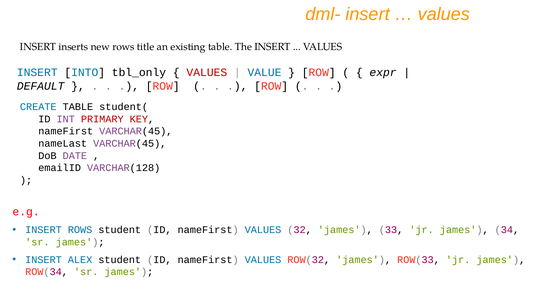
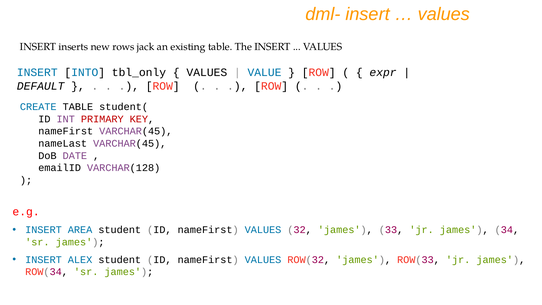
title: title -> jack (146, 47)
VALUES colour: red -> black (207, 72)
INSERT ROWS: ROWS -> AREA (80, 230)
